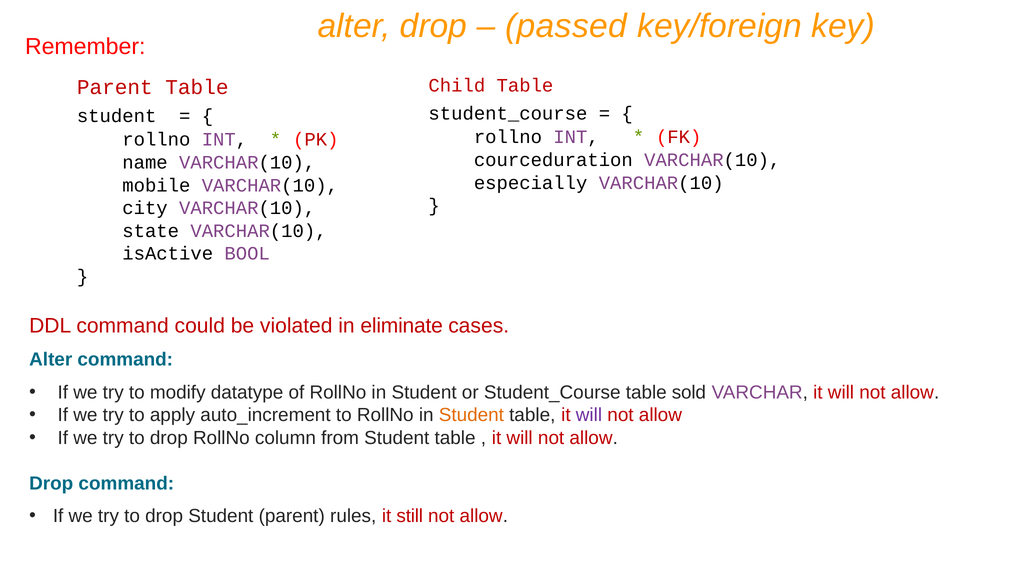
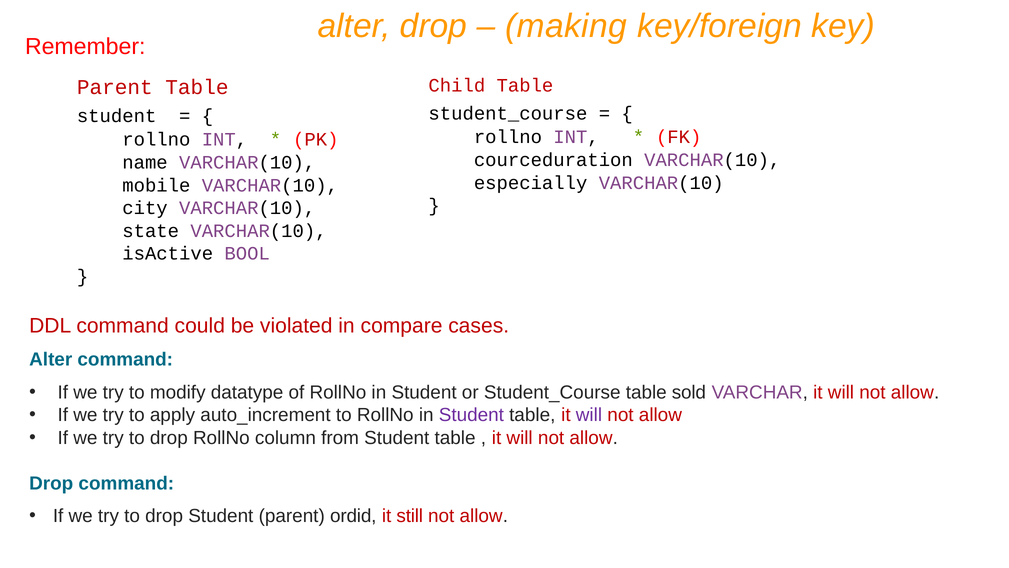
passed: passed -> making (566, 26)
eliminate: eliminate -> compare (402, 325)
Student colour: orange -> purple (471, 415)
rules: rules -> ordid (353, 516)
